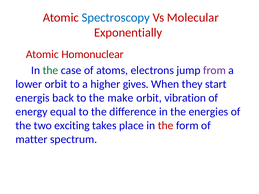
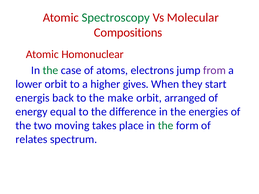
Spectroscopy colour: blue -> green (116, 18)
Exponentially: Exponentially -> Compositions (128, 33)
vibration: vibration -> arranged (185, 98)
exciting: exciting -> moving (72, 126)
the colour: red -> green (166, 126)
matter: matter -> relates (31, 140)
